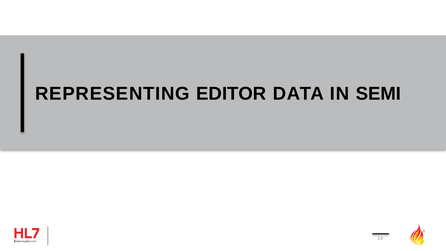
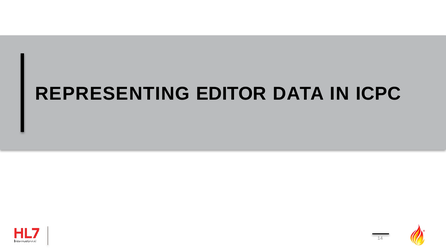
SEMI: SEMI -> ICPC (378, 94)
